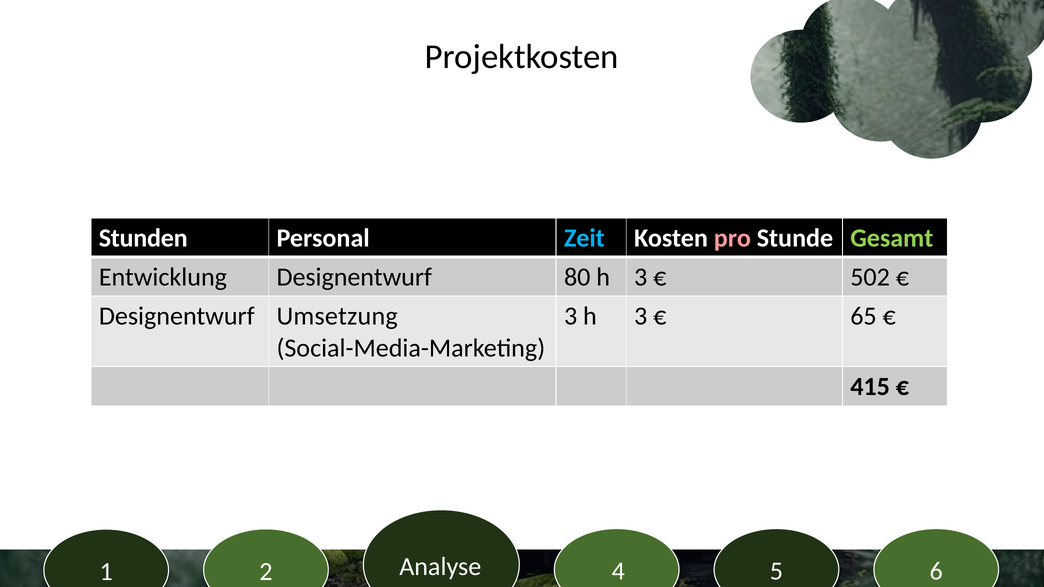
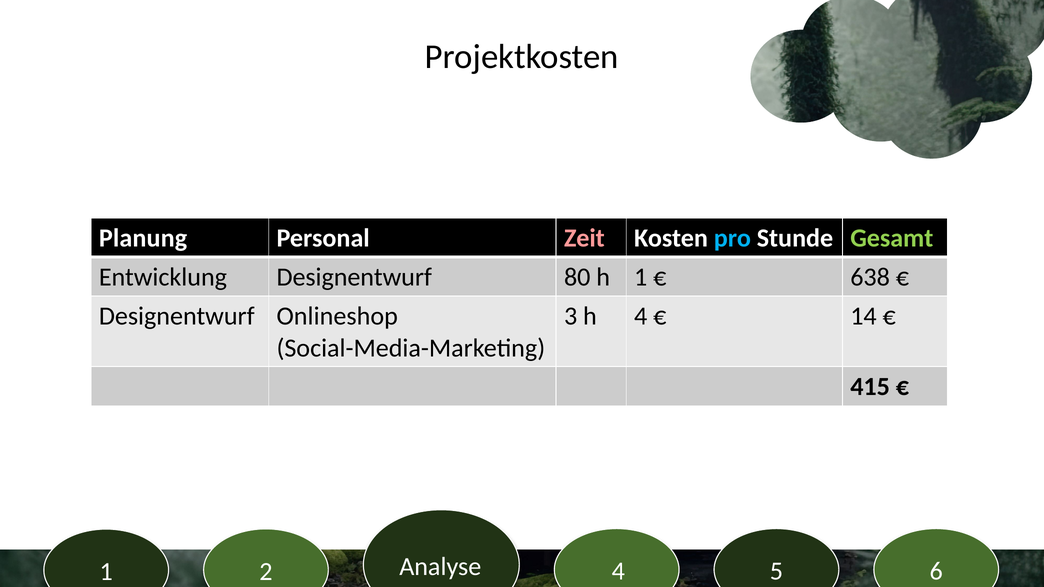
Stunden: Stunden -> Planung (143, 238)
Zeit colour: light blue -> pink (584, 238)
pro colour: pink -> light blue (732, 238)
80 h 3: 3 -> 1 (641, 277)
502: 502 -> 638 (870, 277)
Umsetzung: Umsetzung -> Onlineshop (337, 316)
3 h 3: 3 -> 4 (641, 316)
65: 65 -> 14 (863, 316)
